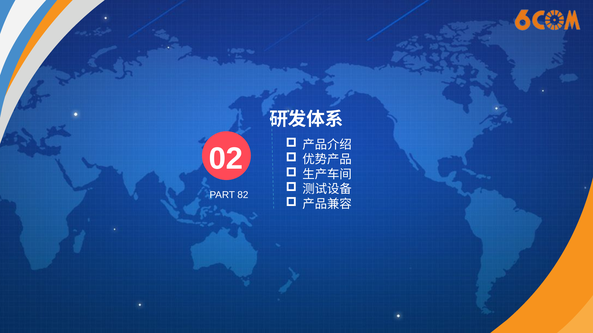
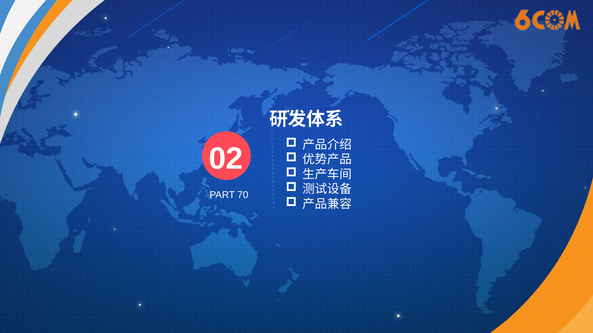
82: 82 -> 70 (243, 195)
